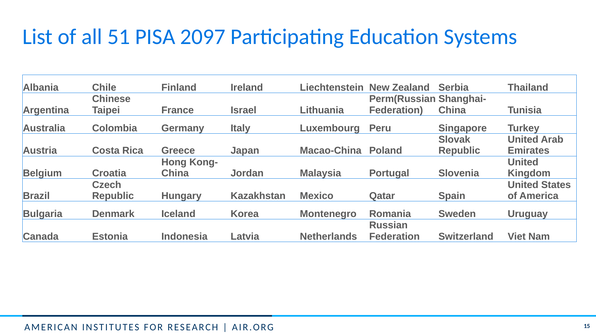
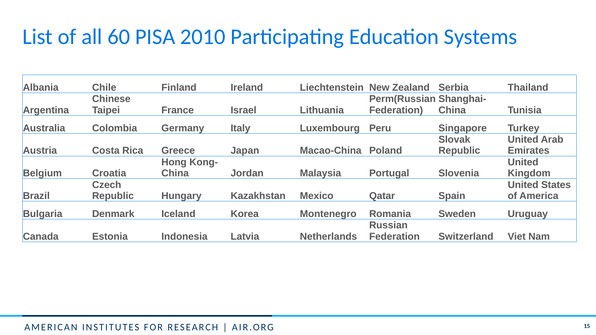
51: 51 -> 60 (119, 37)
2097: 2097 -> 2010 (203, 37)
